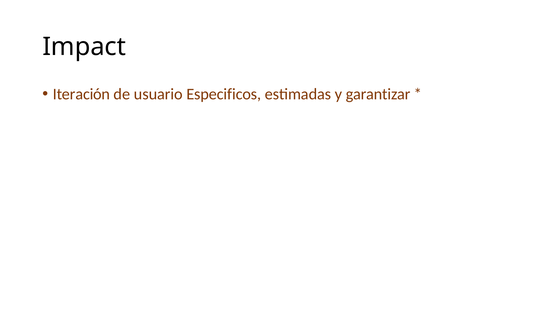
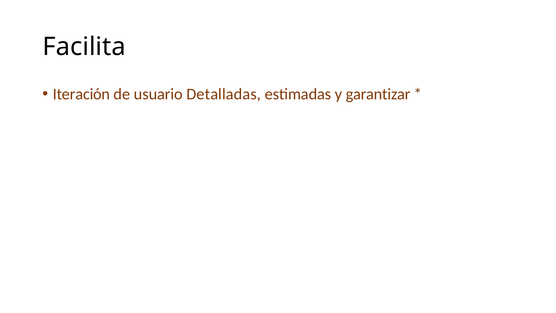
Impact: Impact -> Facilita (84, 47)
Especificos: Especificos -> Detalladas (224, 94)
